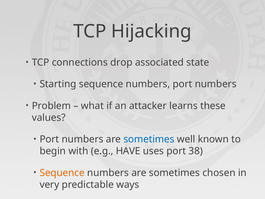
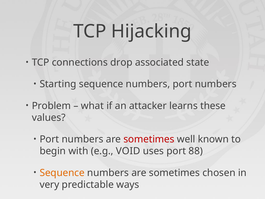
sometimes colour: blue -> red (149, 139)
HAVE: HAVE -> VOID (128, 151)
38: 38 -> 88 (196, 151)
